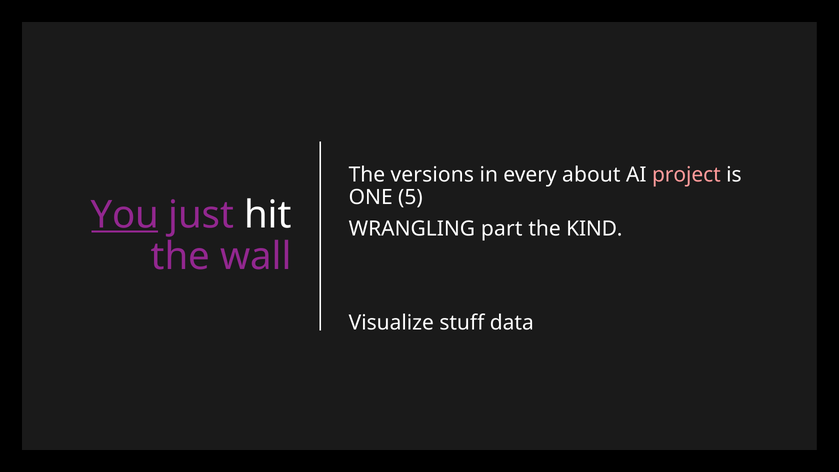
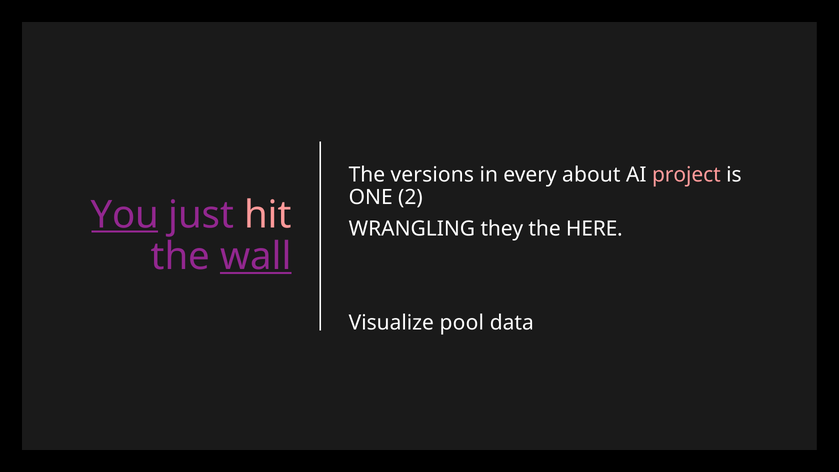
5: 5 -> 2 (410, 197)
hit colour: white -> pink (268, 215)
part: part -> they (502, 229)
KIND: KIND -> HERE (594, 229)
wall underline: none -> present (256, 257)
stuff: stuff -> pool (462, 323)
